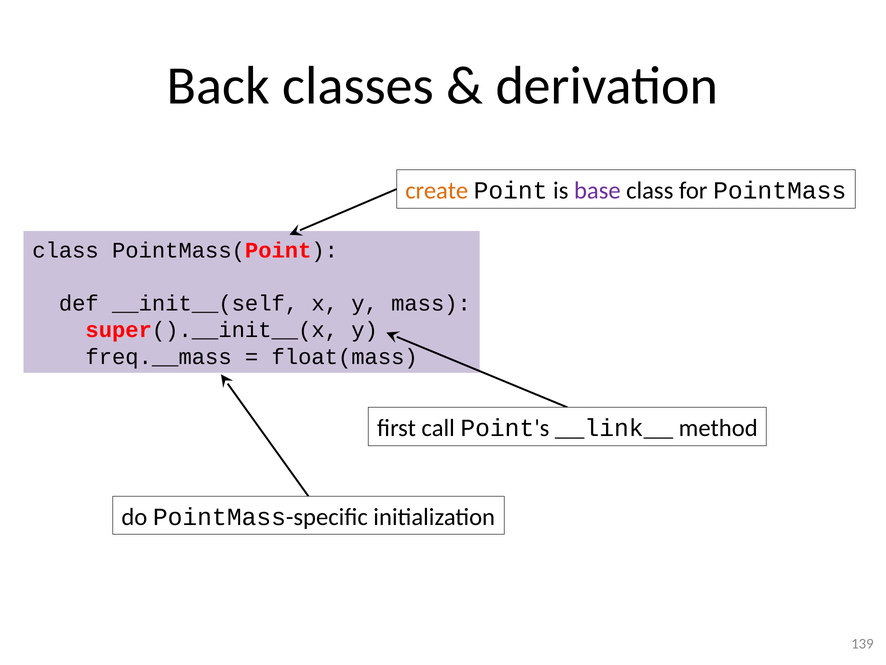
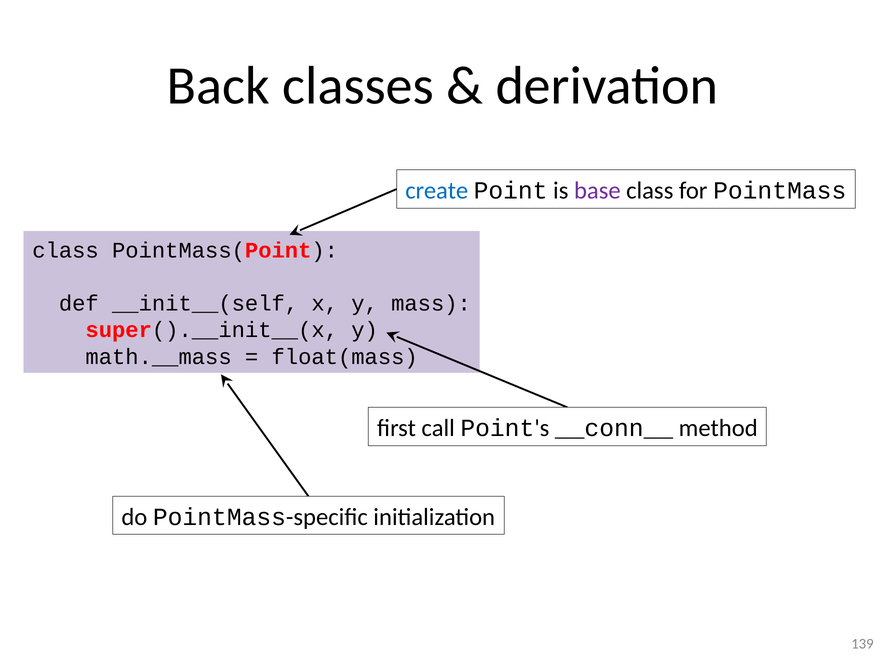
create colour: orange -> blue (437, 191)
freq.__mass: freq.__mass -> math.__mass (159, 356)
__link__: __link__ -> __conn__ (614, 428)
